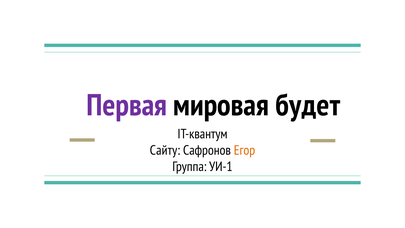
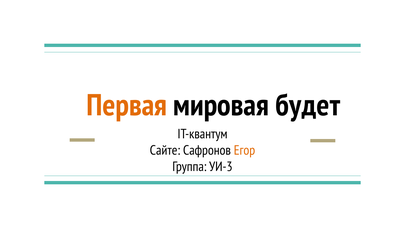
Первая colour: purple -> orange (127, 105)
Сайту: Сайту -> Сайте (165, 150)
УИ-1: УИ-1 -> УИ-3 (221, 166)
